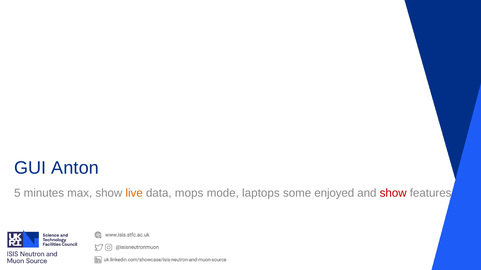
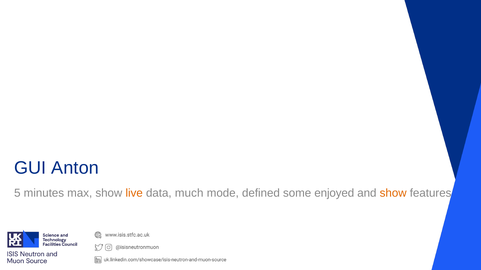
mops: mops -> much (189, 193)
laptops: laptops -> defined (261, 193)
show colour: red -> orange (393, 193)
